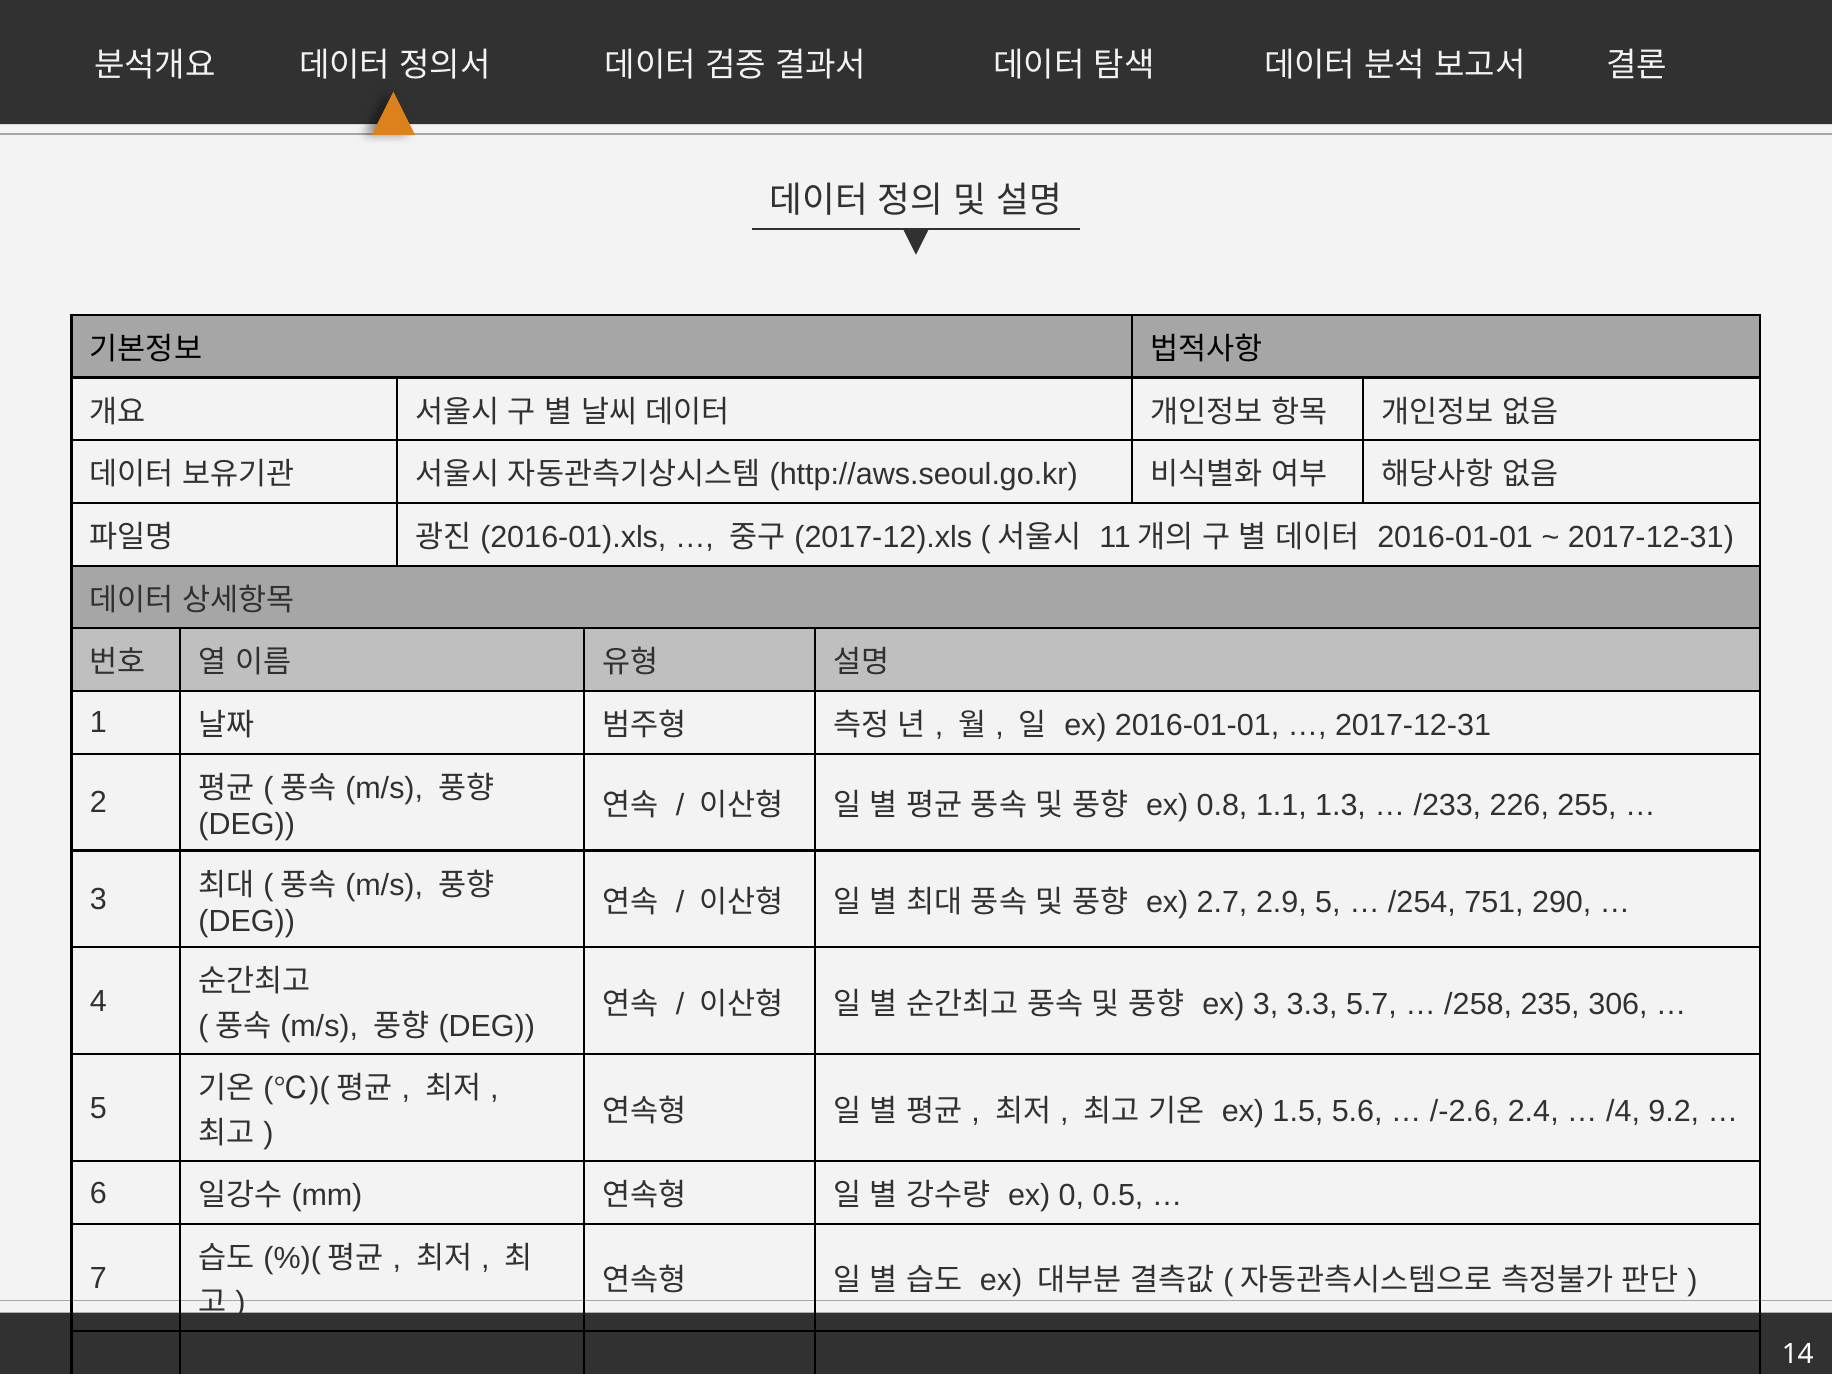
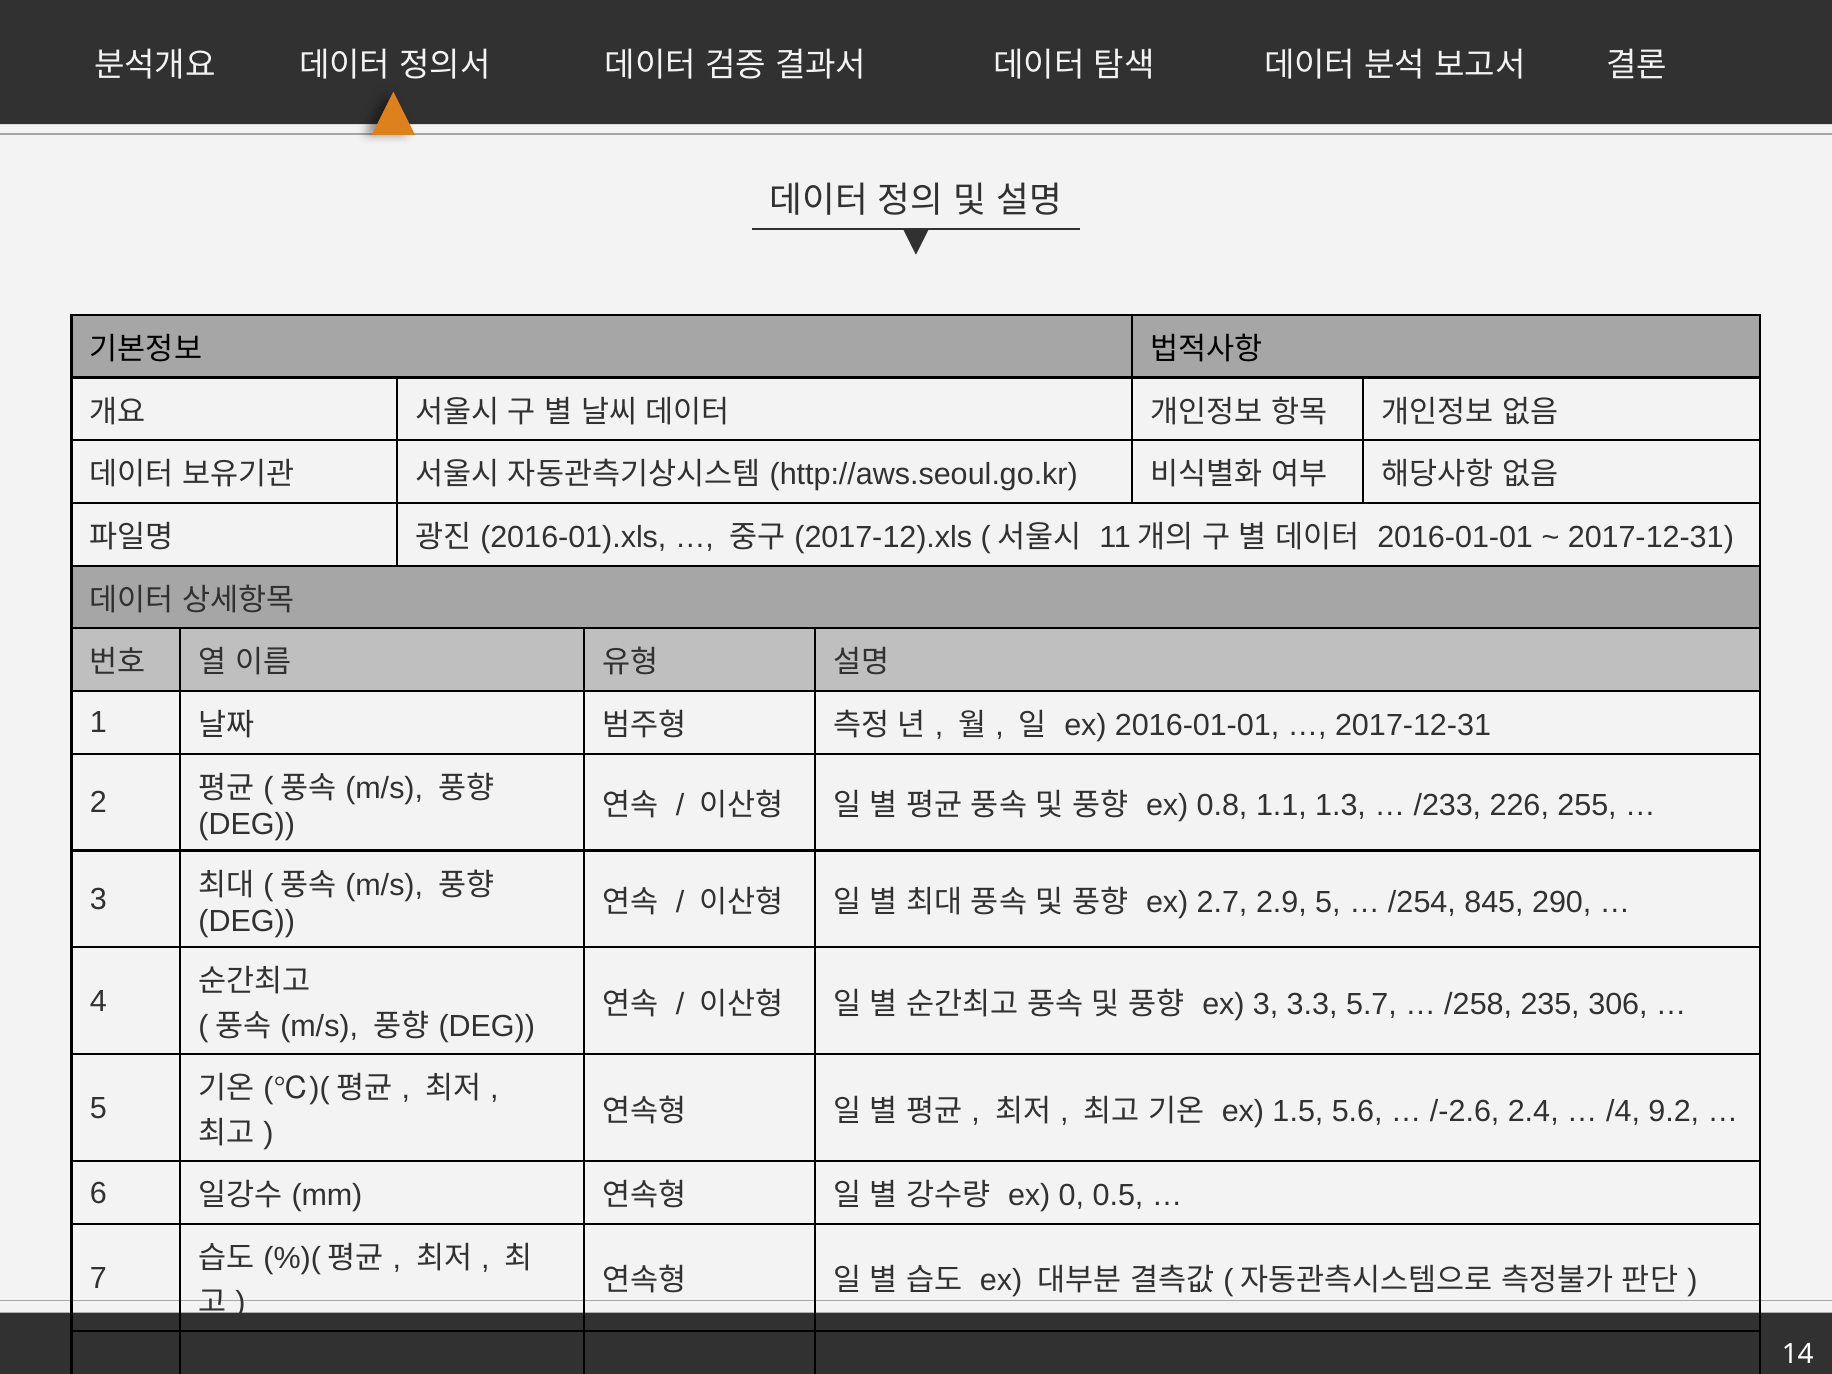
751: 751 -> 845 (1494, 902)
